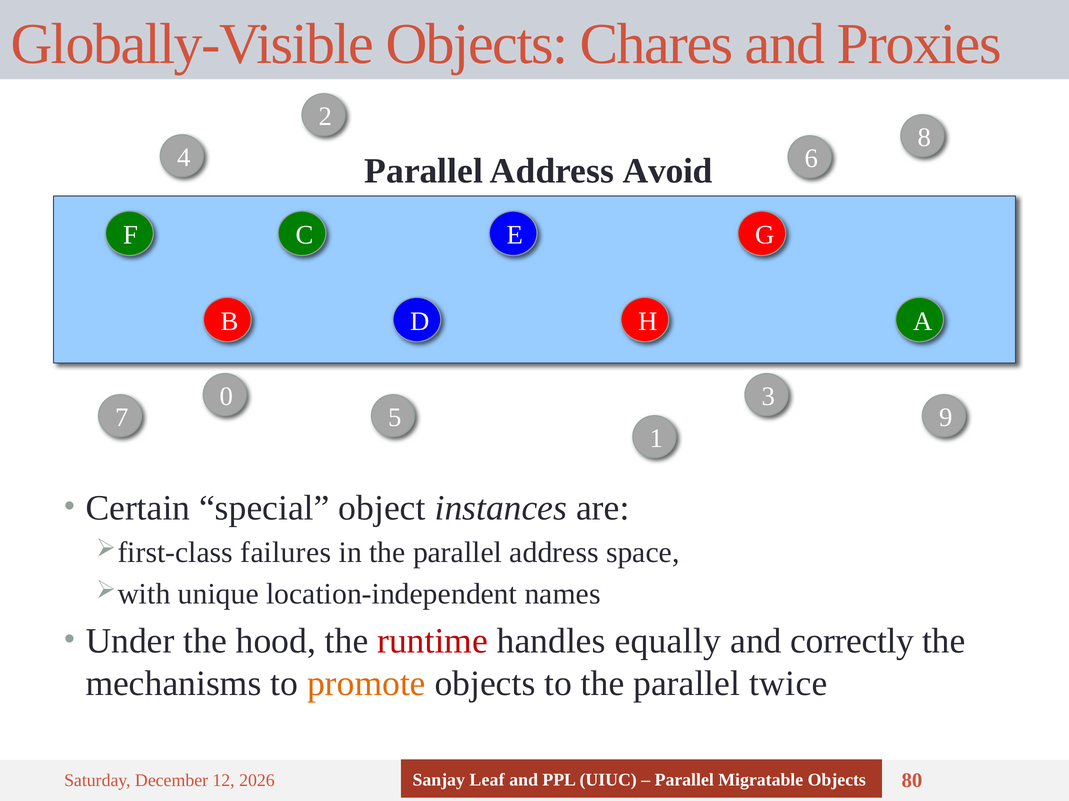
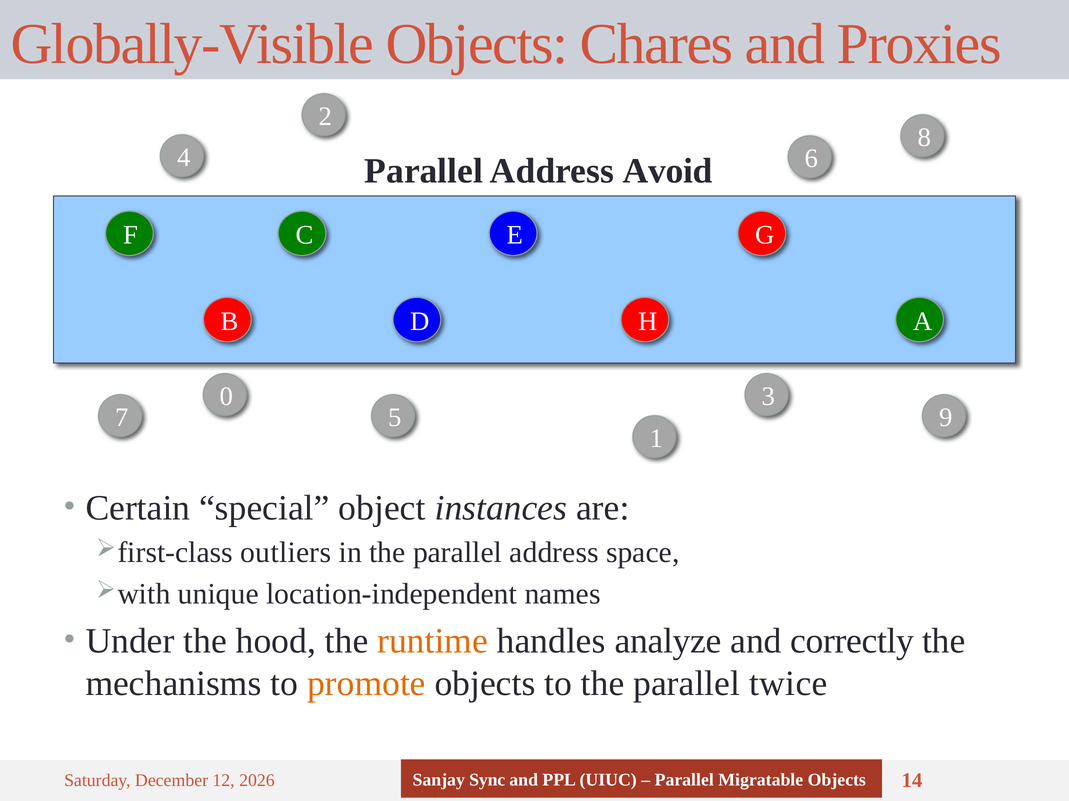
failures: failures -> outliers (286, 553)
runtime colour: red -> orange (433, 641)
equally: equally -> analyze (668, 641)
Leaf: Leaf -> Sync (487, 780)
80: 80 -> 14 (912, 781)
